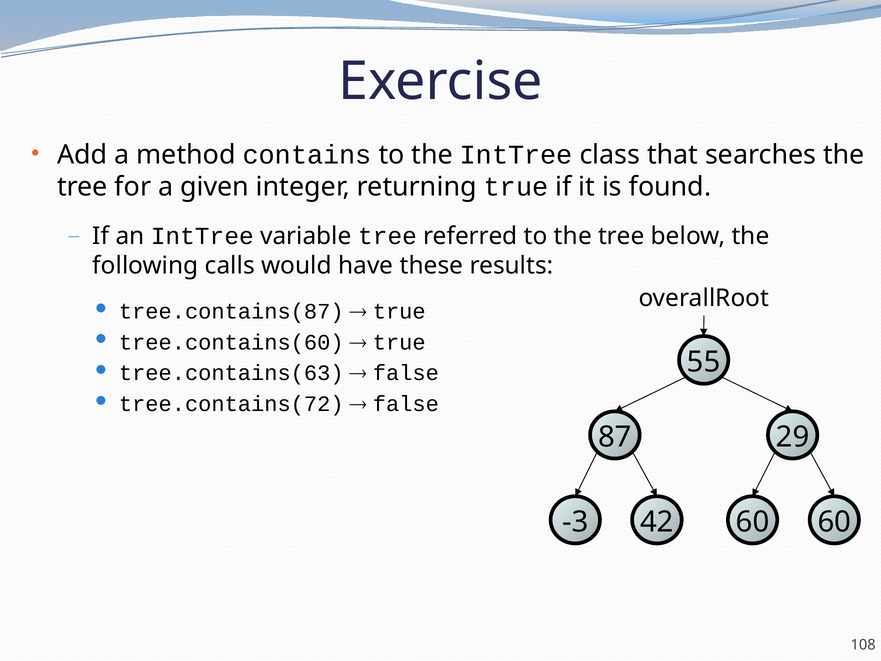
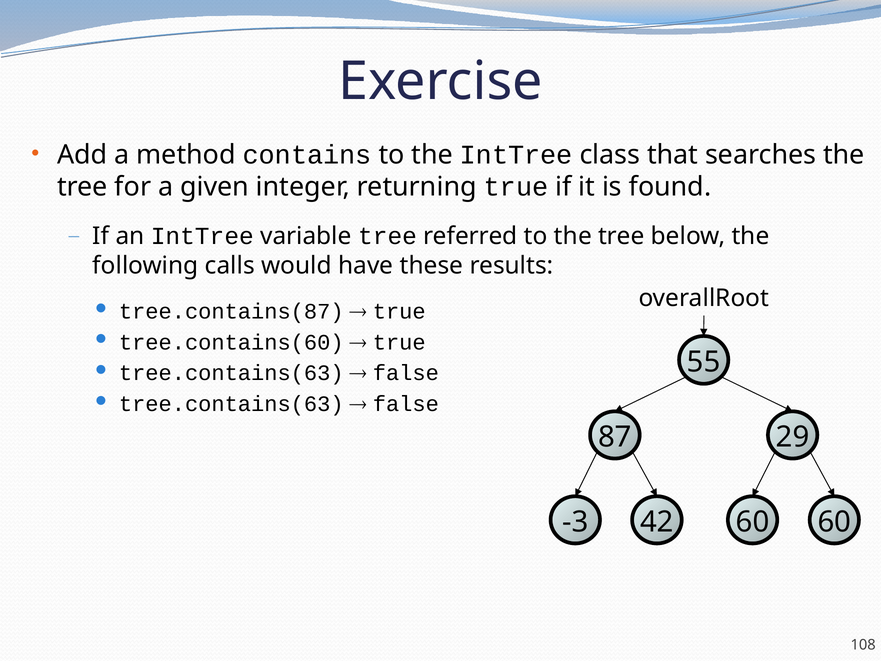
tree.contains(72: tree.contains(72 -> tree.contains(63 (231, 404)
